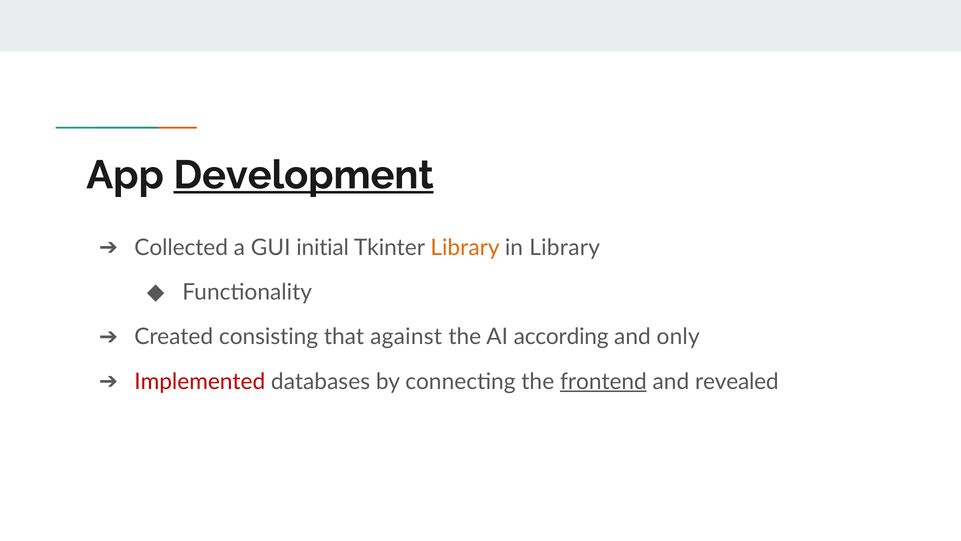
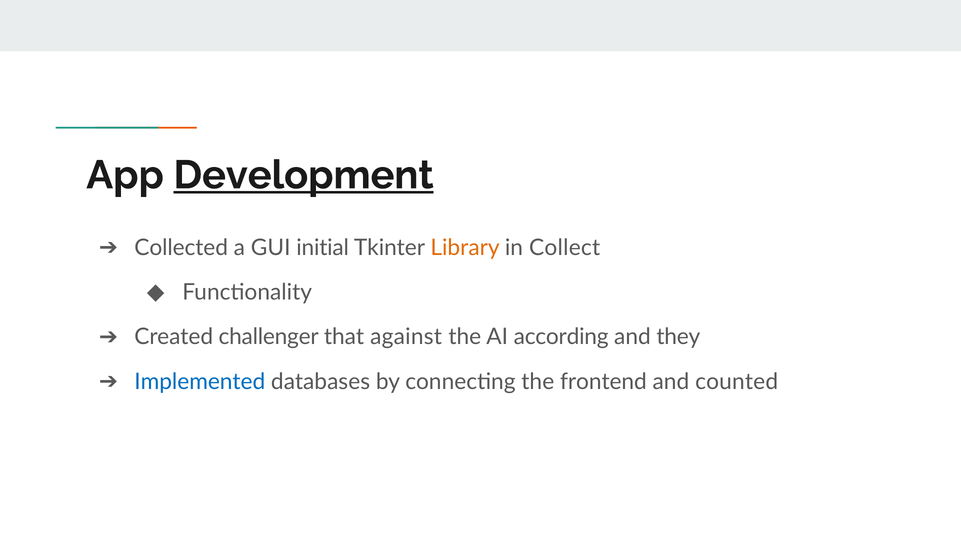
in Library: Library -> Collect (565, 247)
consisting: consisting -> challenger (269, 337)
only: only -> they (678, 337)
Implemented colour: red -> blue (200, 381)
frontend underline: present -> none (603, 381)
revealed: revealed -> counted (737, 381)
